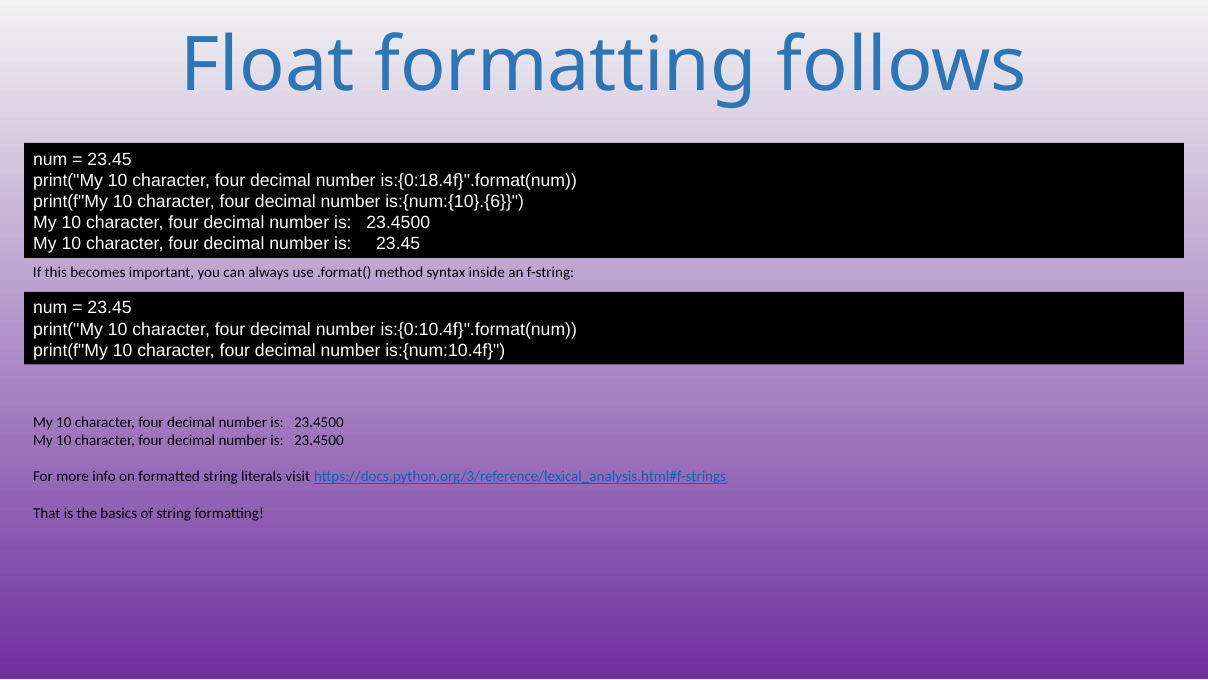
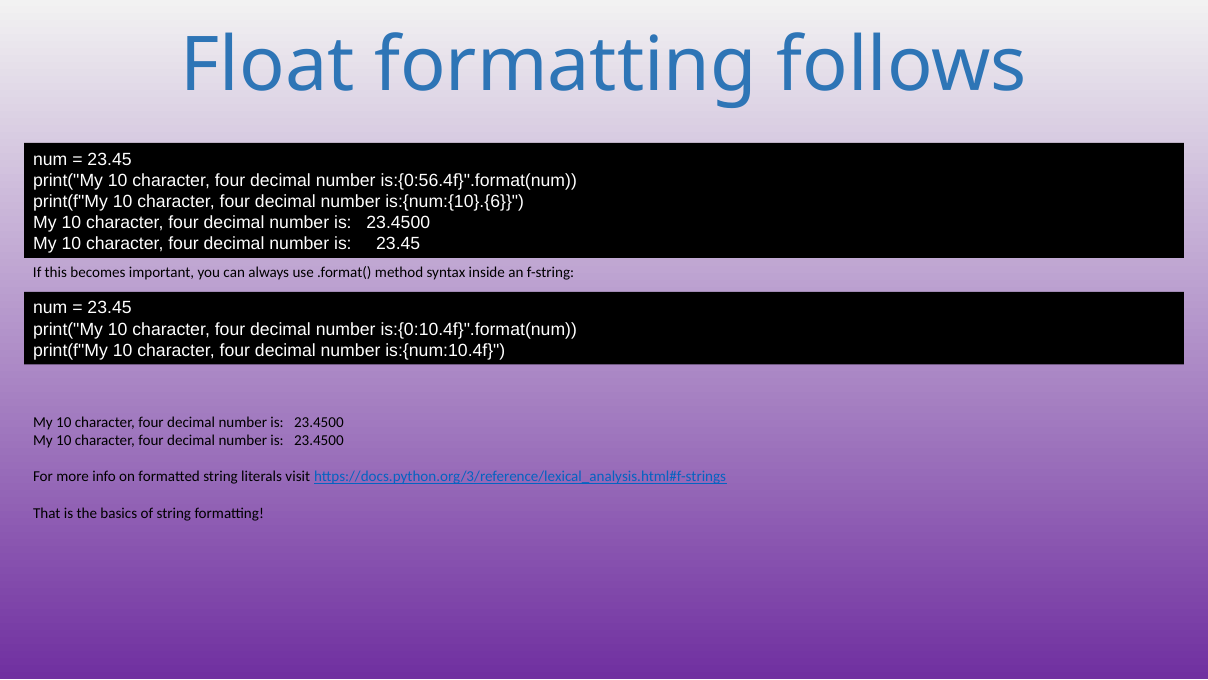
is:{0:18.4f}".format(num: is:{0:18.4f}".format(num -> is:{0:56.4f}".format(num (479, 180)
